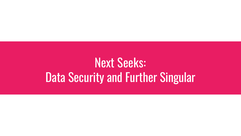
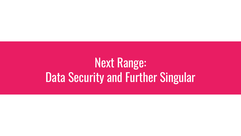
Seeks: Seeks -> Range (132, 63)
